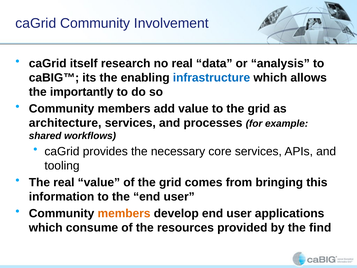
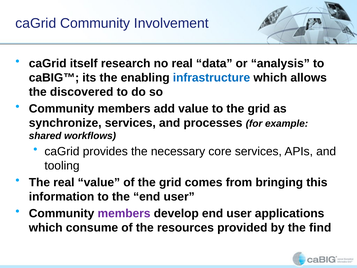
importantly: importantly -> discovered (82, 92)
architecture: architecture -> synchronize (65, 123)
members colour: orange -> purple (124, 213)
